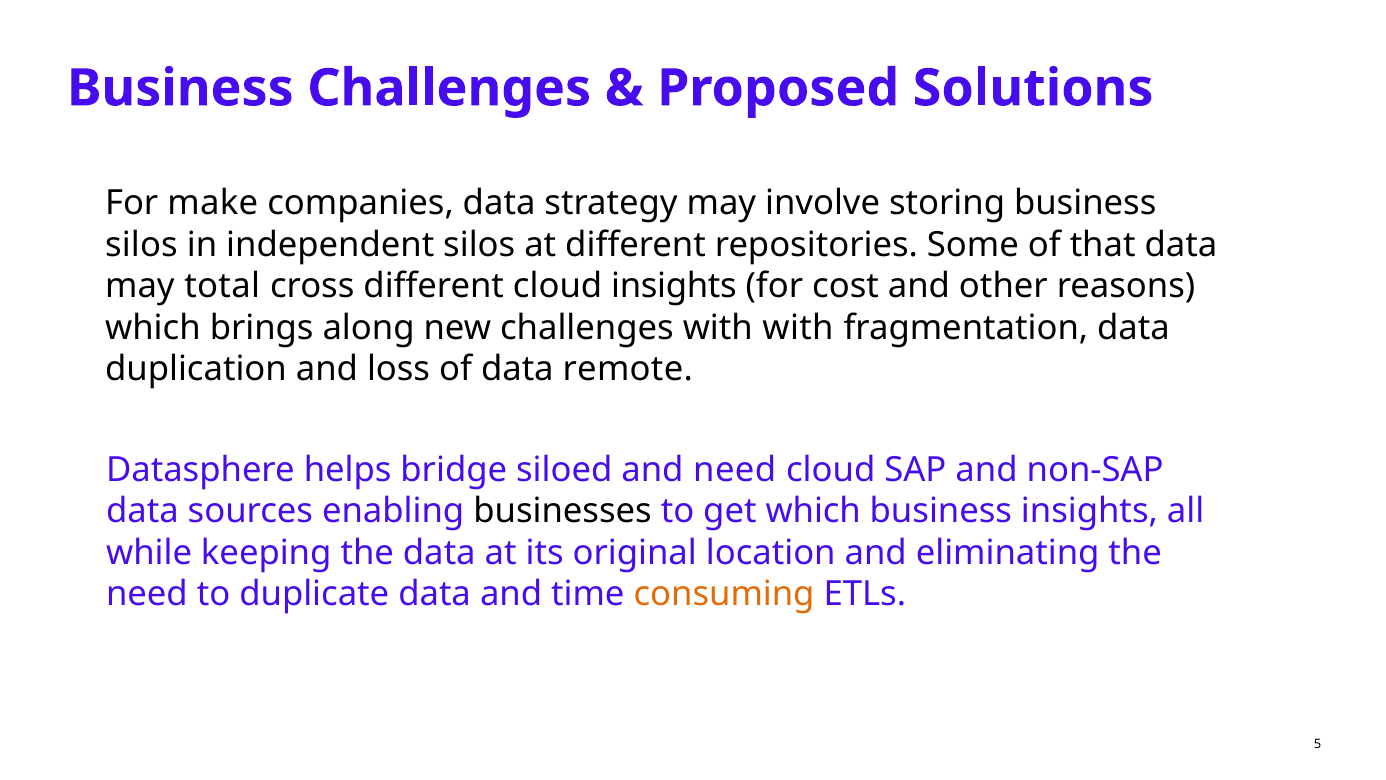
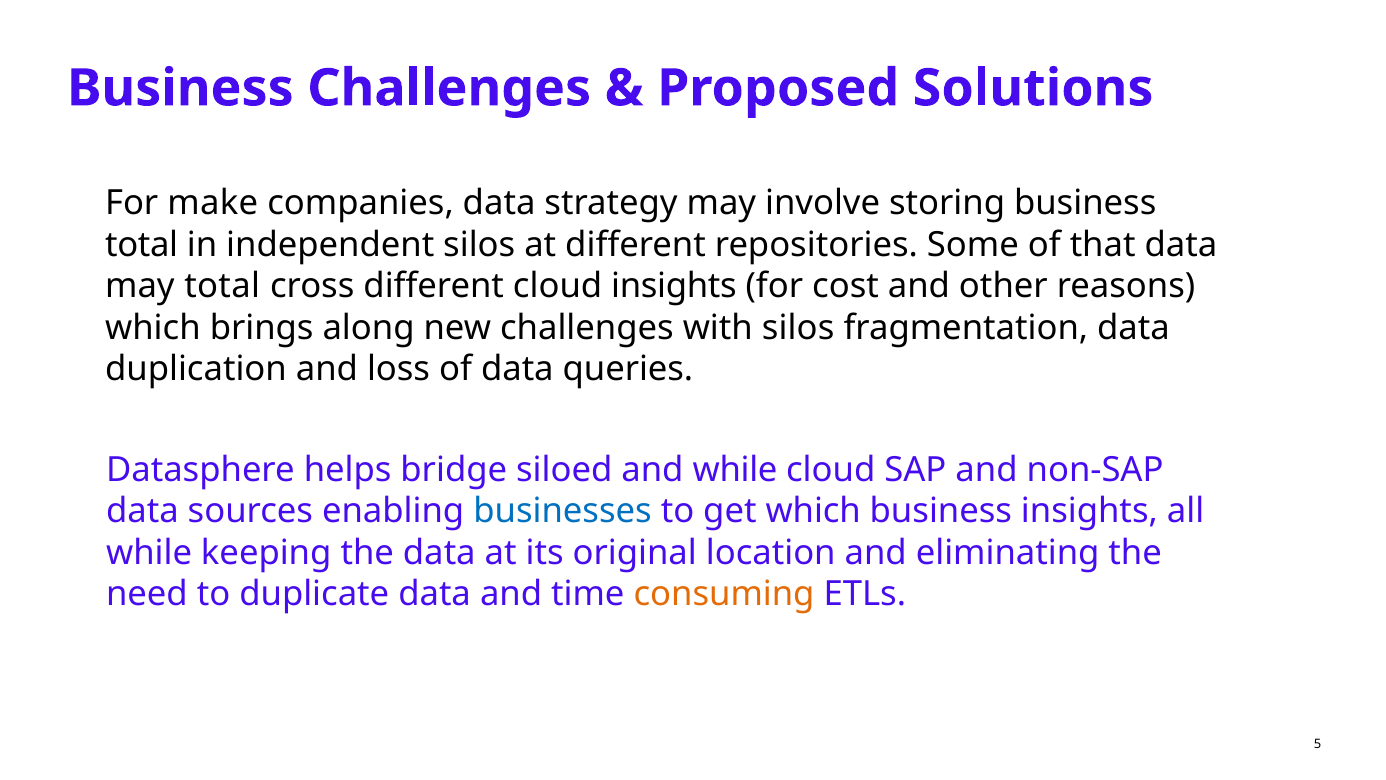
silos: silos -> total (142, 245)
with with: with -> silos (798, 328)
remote: remote -> queries (628, 369)
and need: need -> while (735, 469)
businesses colour: black -> blue (563, 511)
